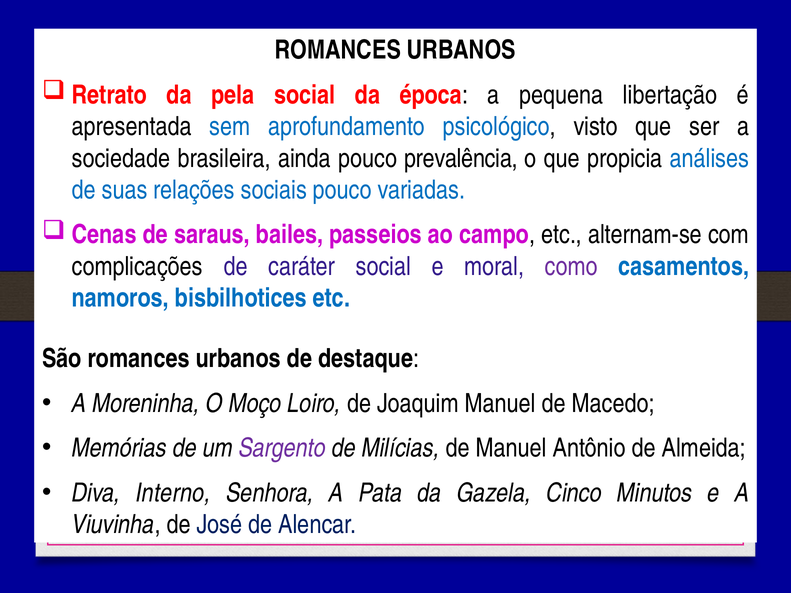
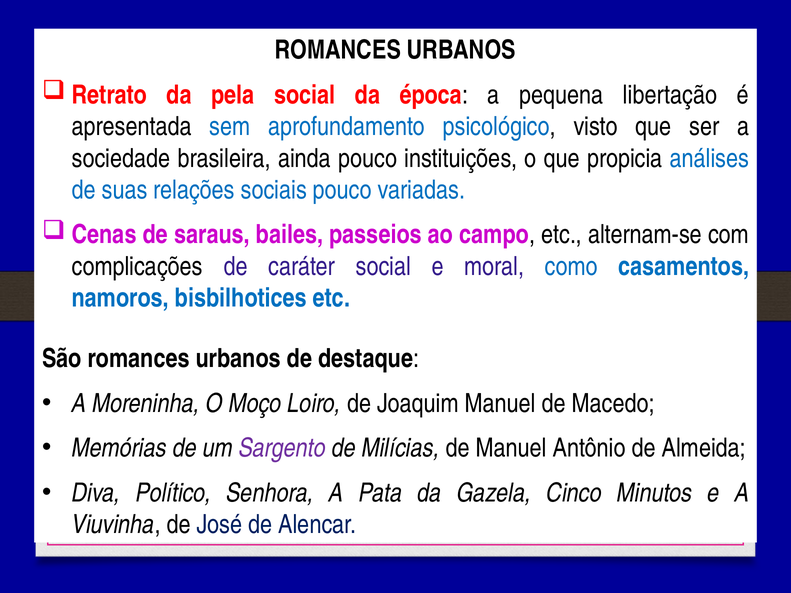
prevalência: prevalência -> instituições (461, 158)
como colour: purple -> blue (571, 266)
Interno: Interno -> Político (173, 493)
